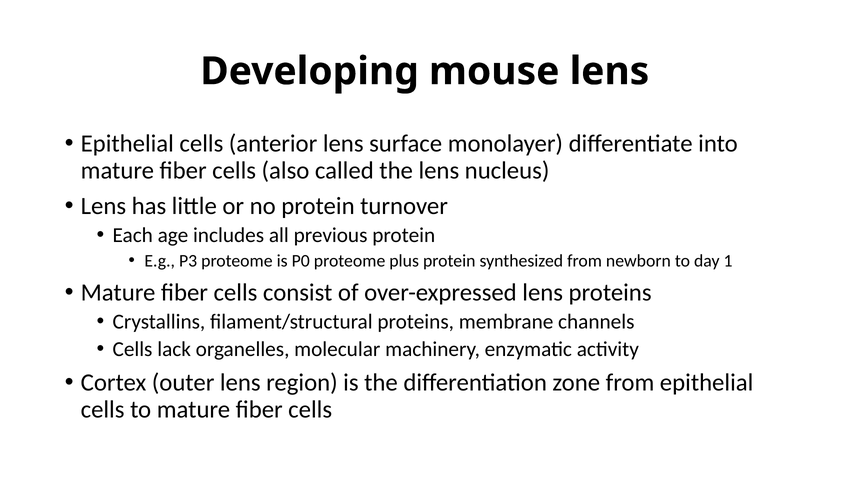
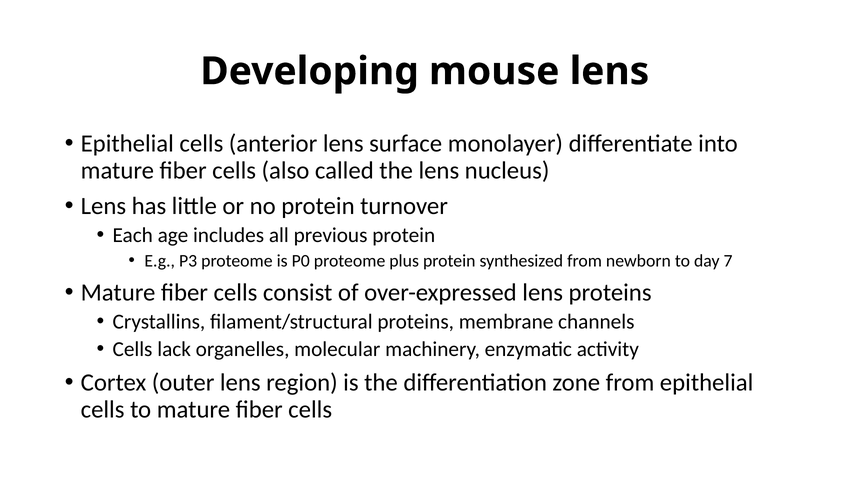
1: 1 -> 7 (728, 261)
